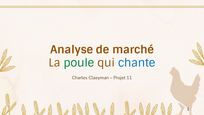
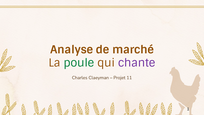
chante colour: blue -> purple (137, 63)
